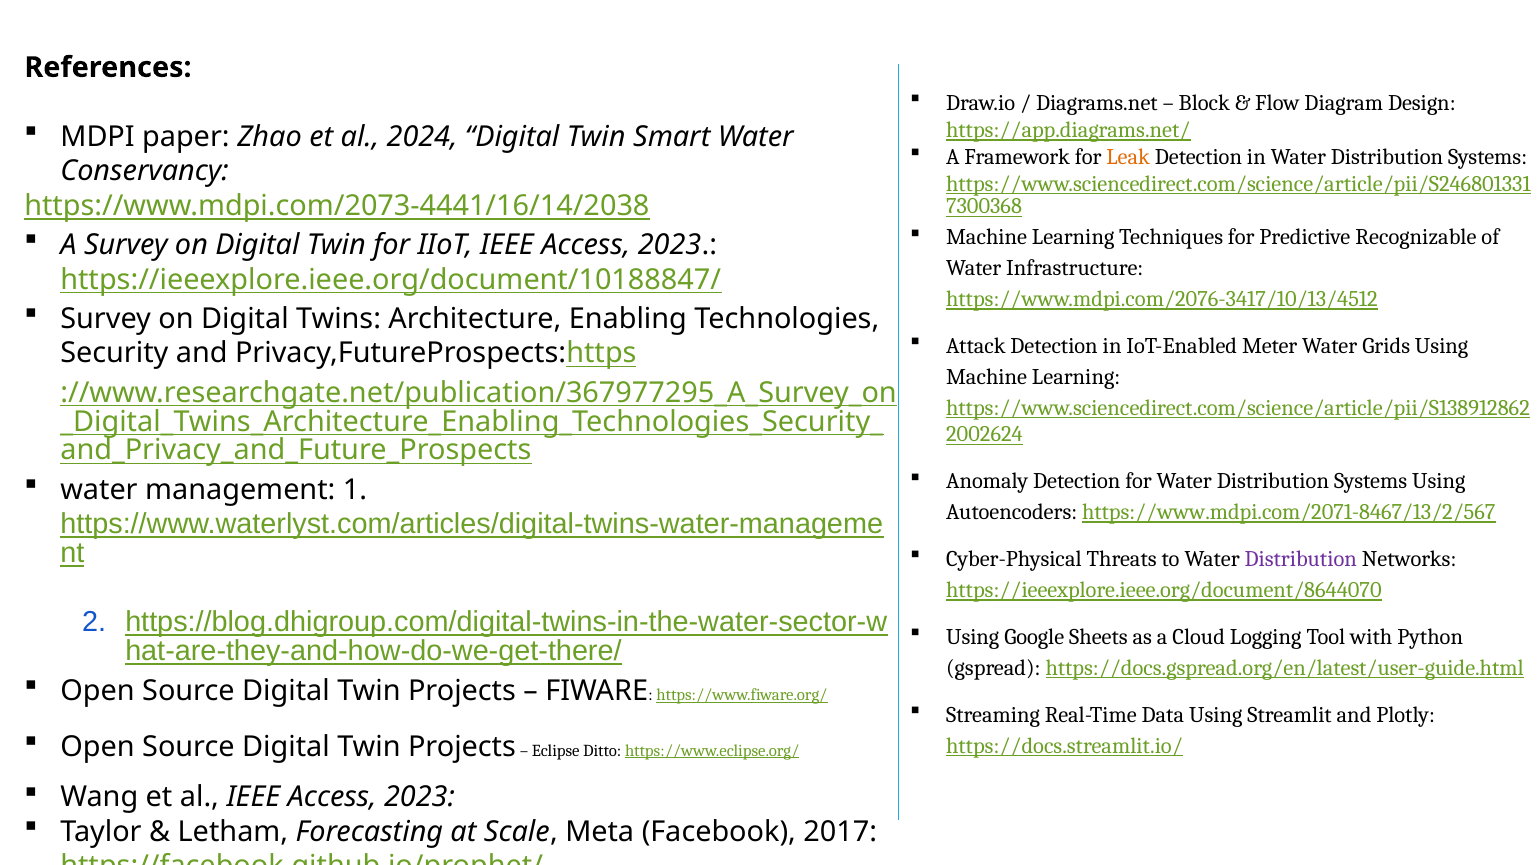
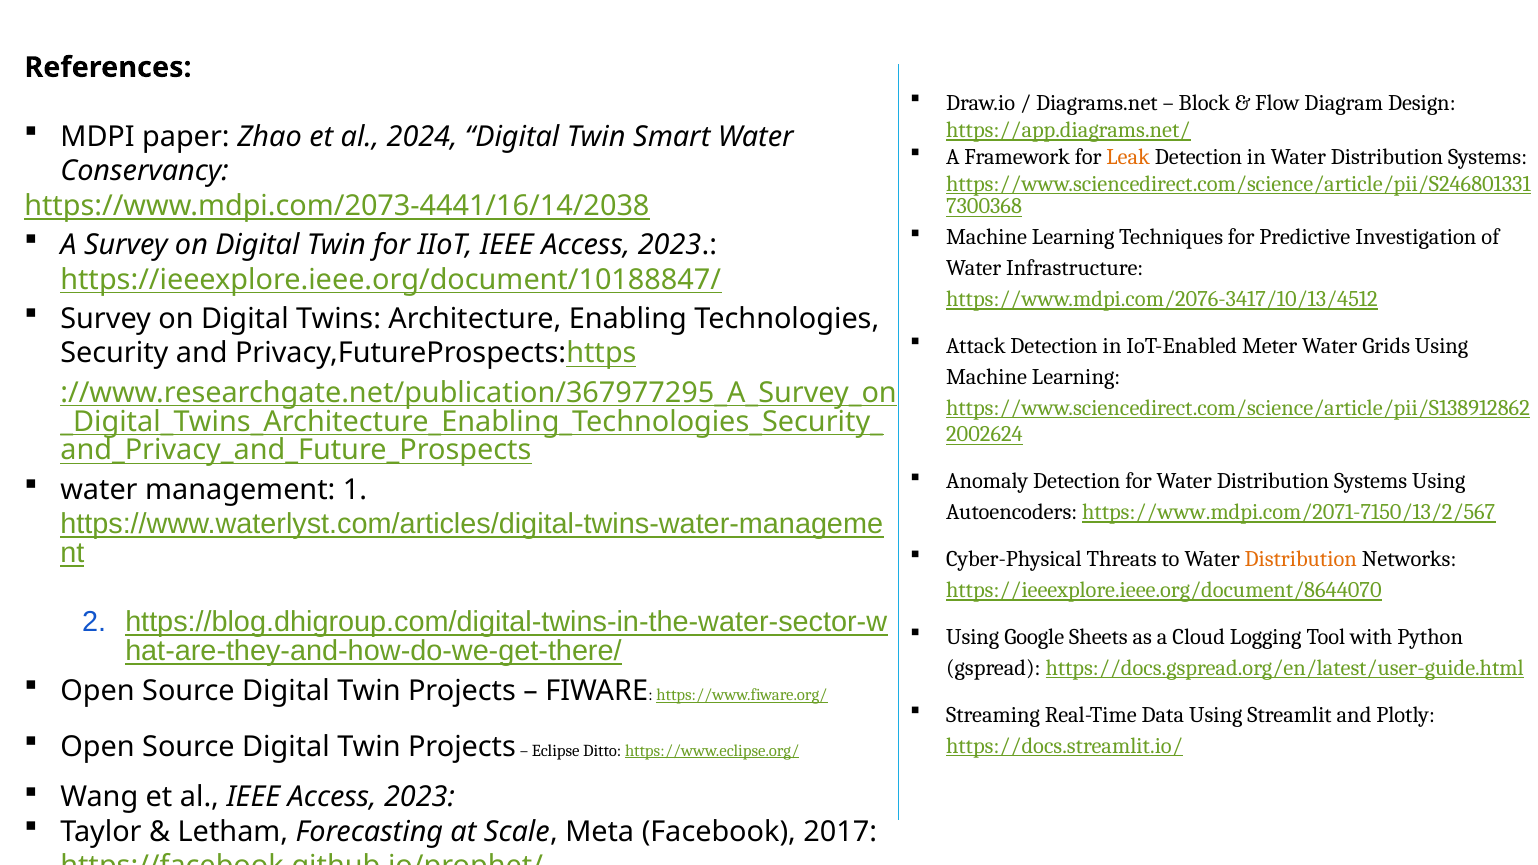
Recognizable: Recognizable -> Investigation (1416, 237)
https://www.mdpi.com/2071-8467/13/2/567: https://www.mdpi.com/2071-8467/13/2/567 -> https://www.mdpi.com/2071-7150/13/2/567 (1289, 512)
Distribution colour: purple -> orange (1301, 559)
